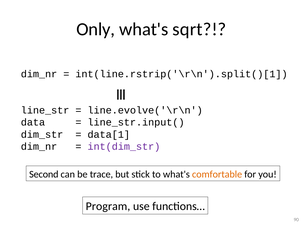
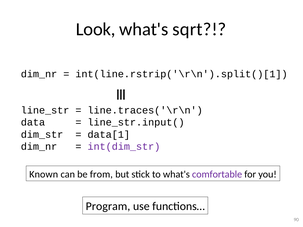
Only: Only -> Look (96, 29)
line.evolve('\r\n: line.evolve('\r\n -> line.traces('\r\n (145, 110)
Second: Second -> Known (44, 174)
trace: trace -> from (101, 174)
comfortable colour: orange -> purple (217, 174)
